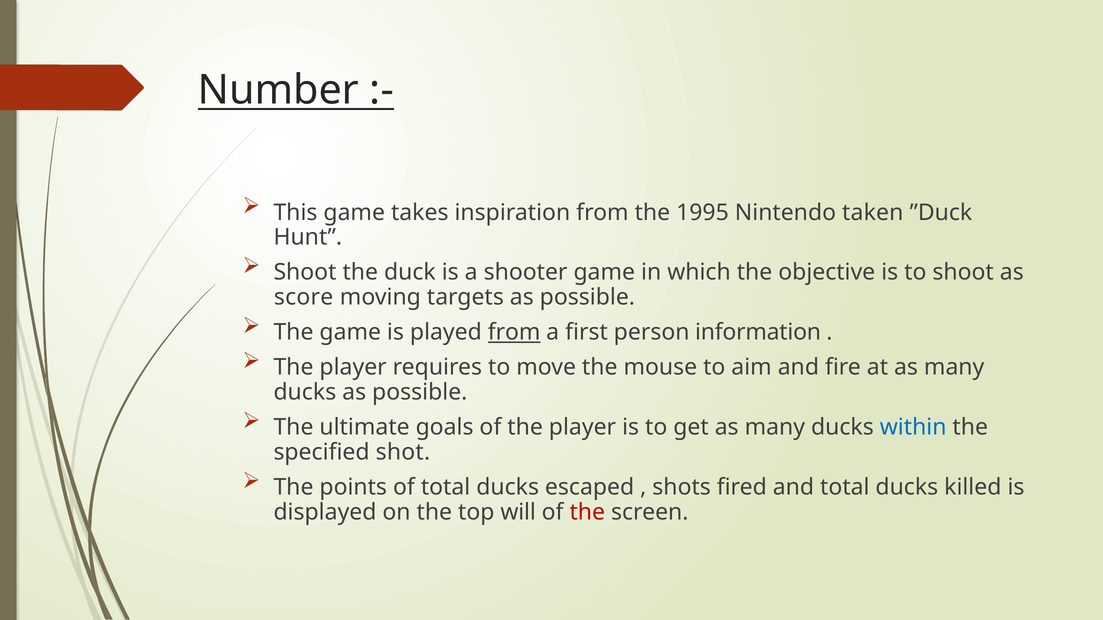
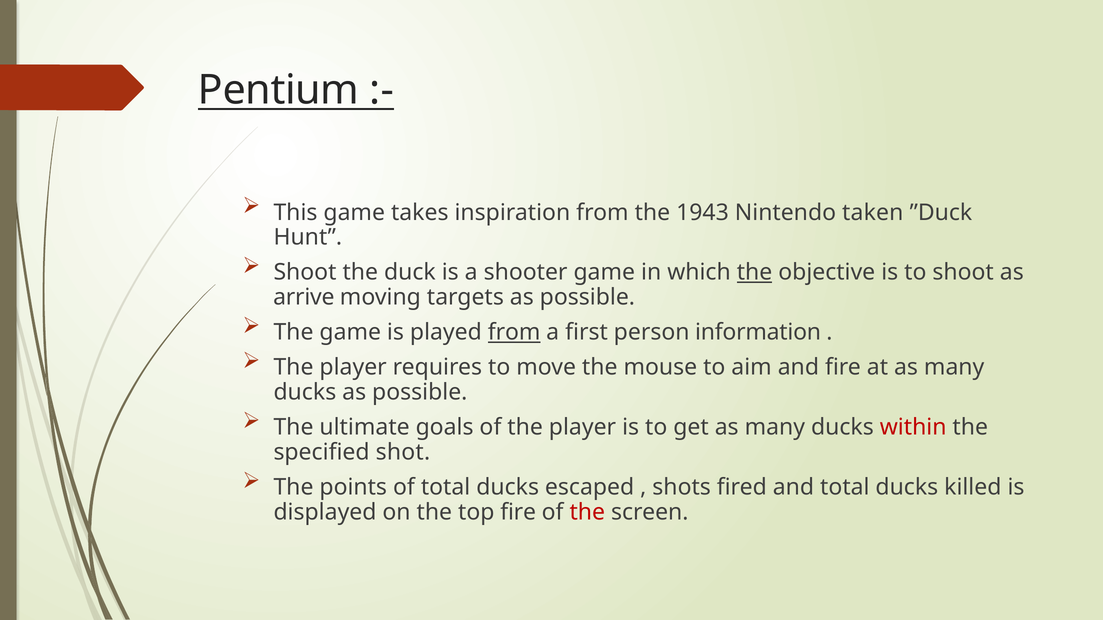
Number: Number -> Pentium (279, 90)
1995: 1995 -> 1943 (702, 213)
the underline: none -> present (755, 273)
score: score -> arrive (304, 297)
within colour: blue -> red (913, 428)
top will: will -> fire (518, 512)
